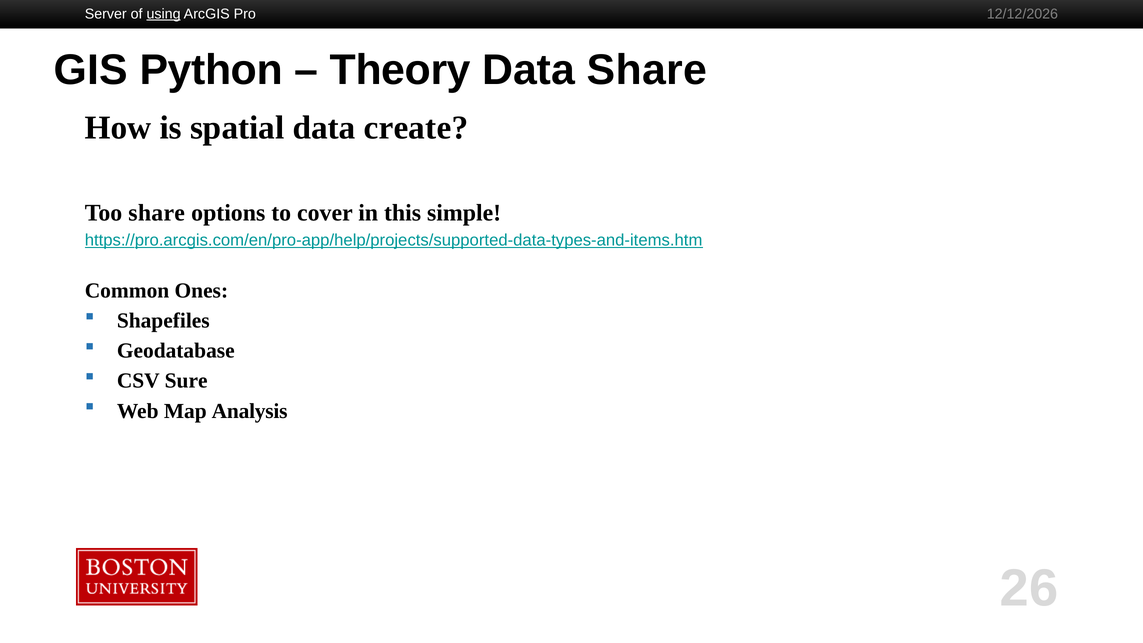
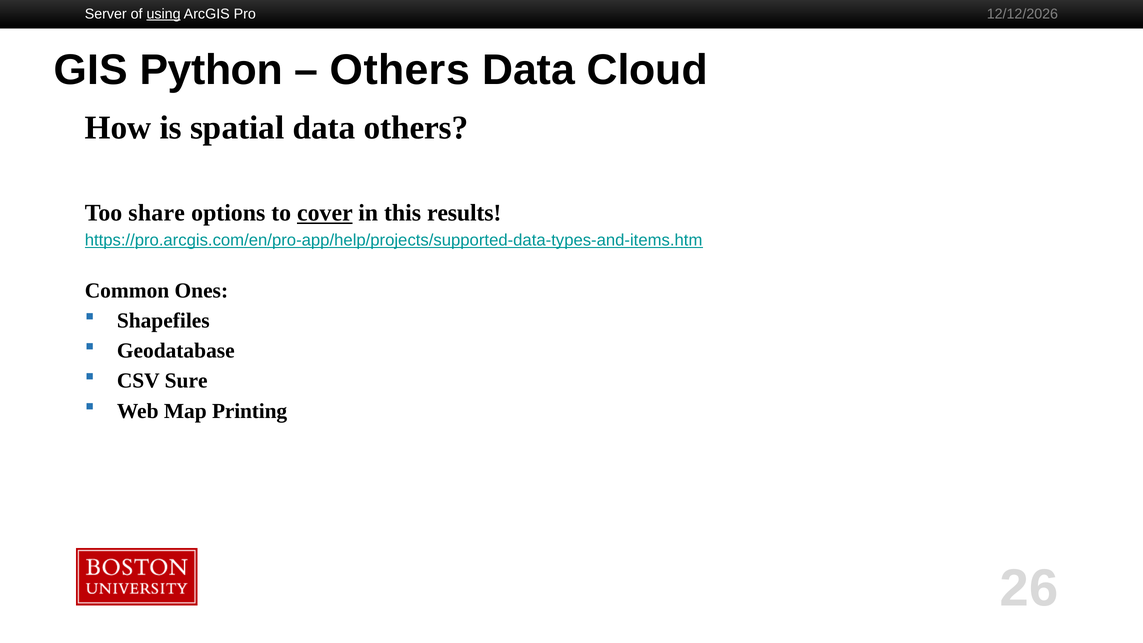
Theory: Theory -> Others (400, 70)
Data Share: Share -> Cloud (647, 70)
data create: create -> others (416, 128)
cover underline: none -> present (325, 213)
simple: simple -> results (464, 213)
Analysis: Analysis -> Printing (250, 411)
